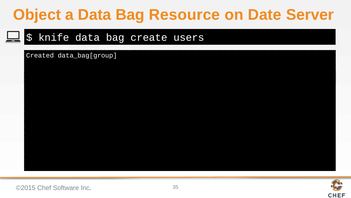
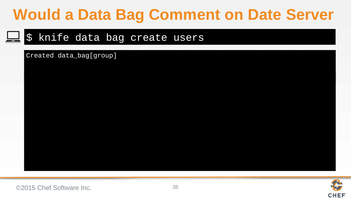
Object: Object -> Would (37, 15)
Resource: Resource -> Comment (185, 15)
